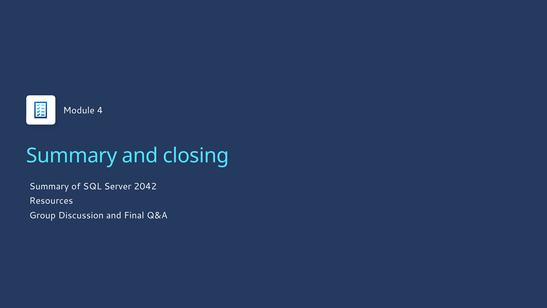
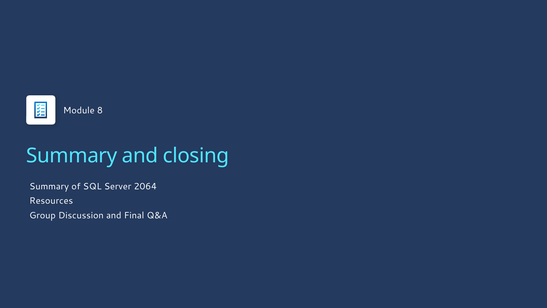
4: 4 -> 8 (100, 110)
2042: 2042 -> 2064 (145, 186)
